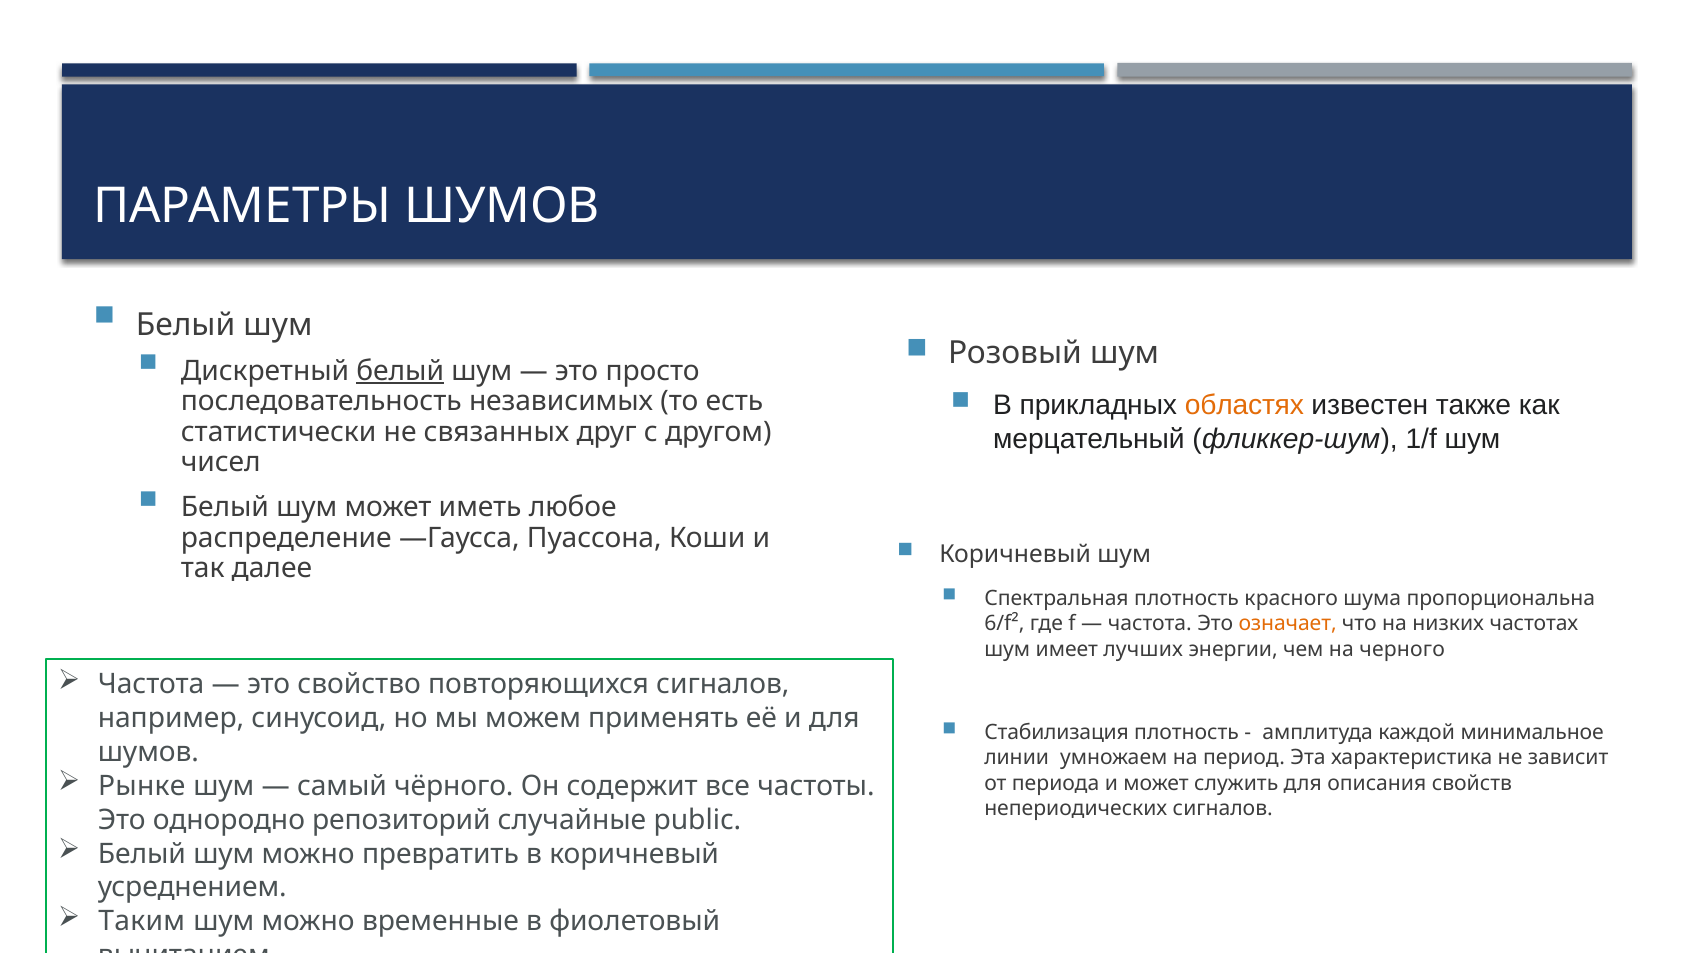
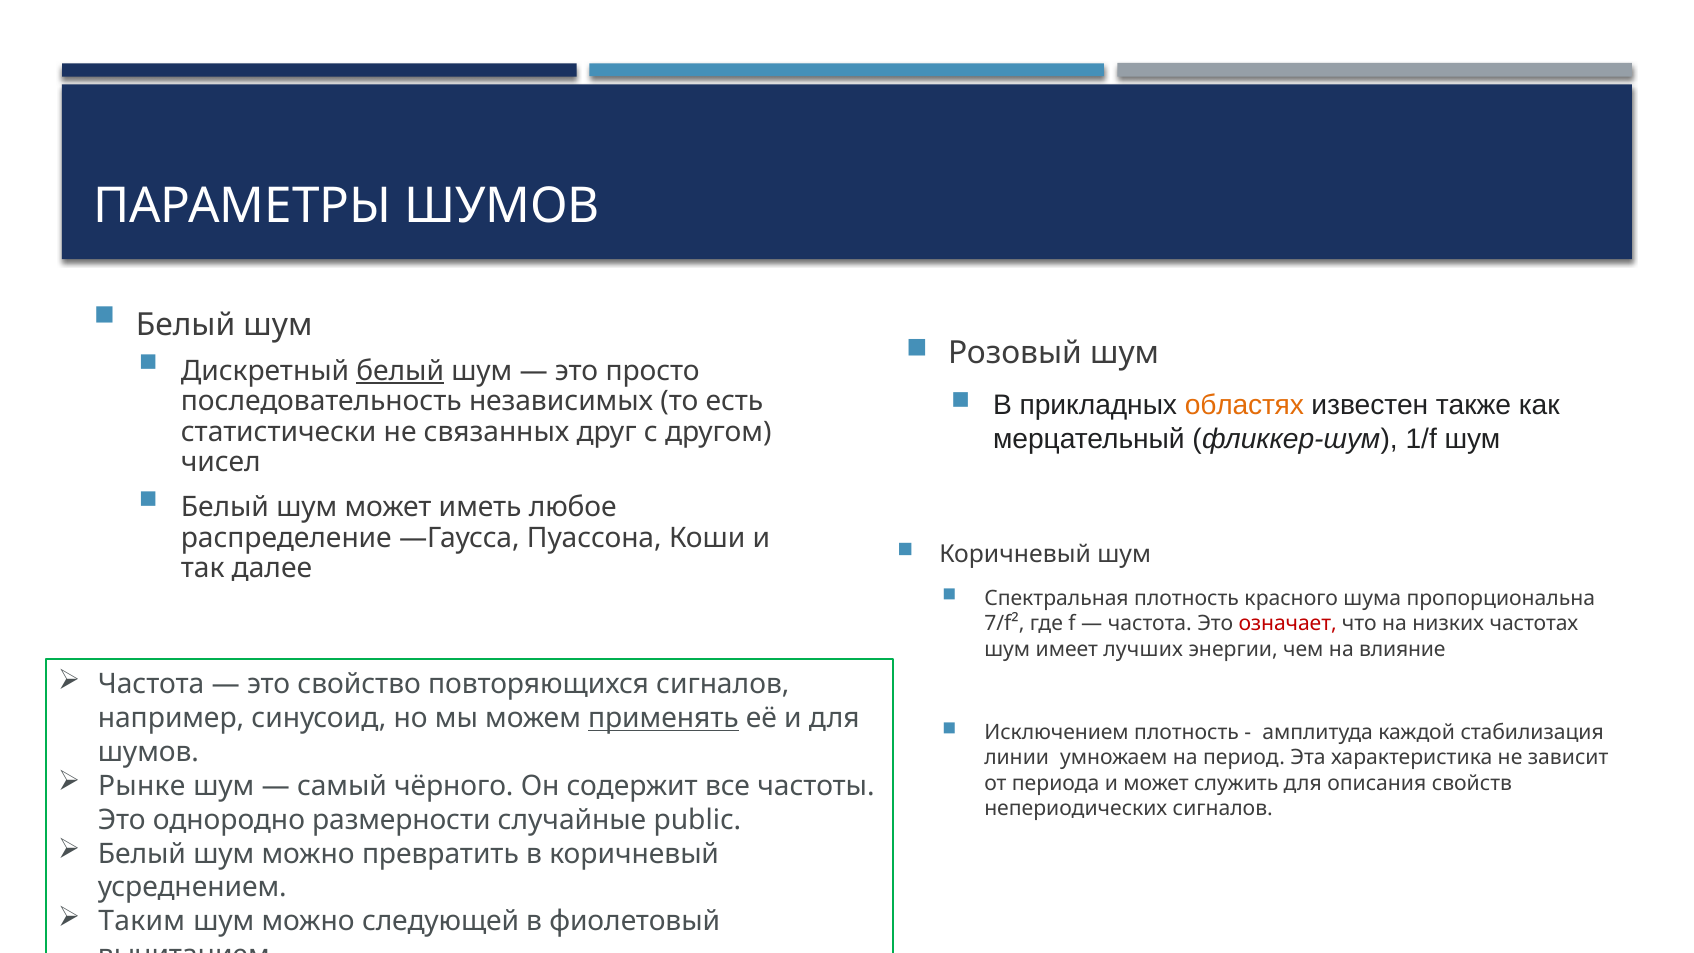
6/f²: 6/f² -> 7/f² (1004, 624)
означает colour: orange -> red (1288, 624)
черного: черного -> влияние (1402, 649)
применять underline: none -> present (663, 718)
Стабилизация: Стабилизация -> Исключением (1057, 732)
минимальное: минимальное -> стабилизация (1532, 732)
репозиторий: репозиторий -> размерности (401, 820)
временные: временные -> следующей (441, 921)
